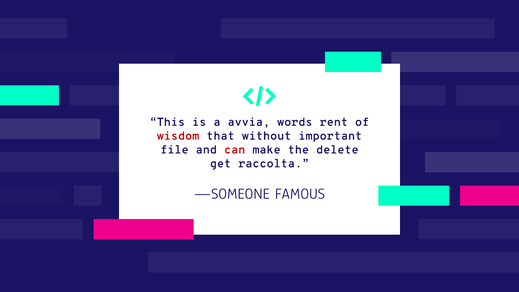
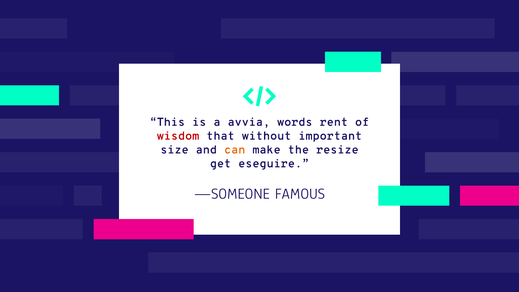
file: file -> size (174, 150)
can colour: red -> orange (235, 150)
delete: delete -> resize (337, 150)
raccolta: raccolta -> eseguire (274, 163)
